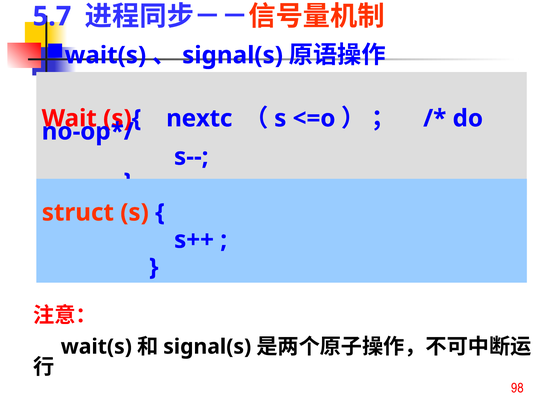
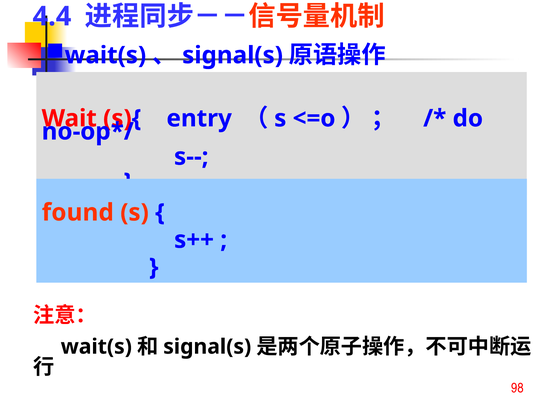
5.7: 5.7 -> 4.4 (52, 16)
nextc: nextc -> entry (199, 118)
struct: struct -> found (78, 212)
